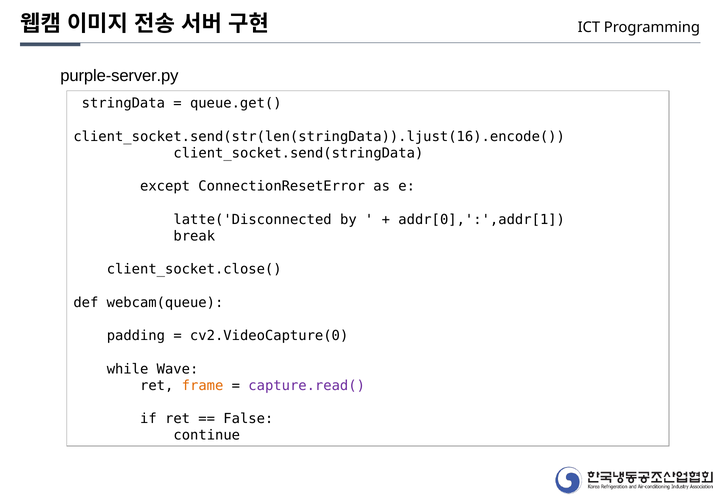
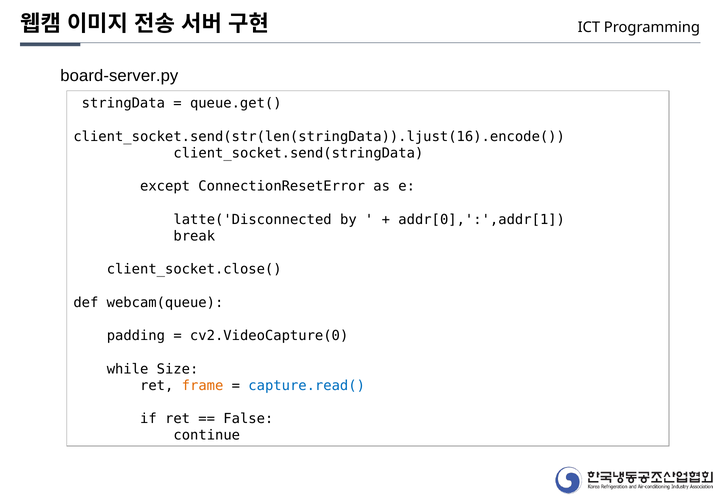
purple-server.py: purple-server.py -> board-server.py (119, 76)
Wave: Wave -> Size (178, 369)
capture.read( colour: purple -> blue (307, 386)
